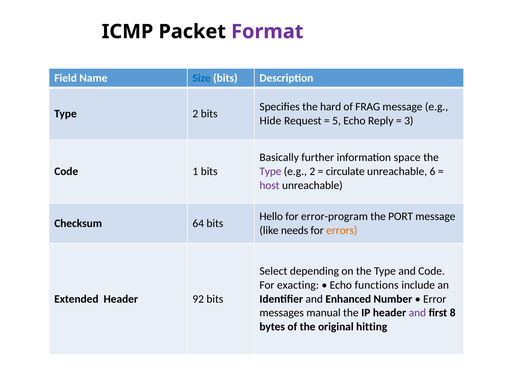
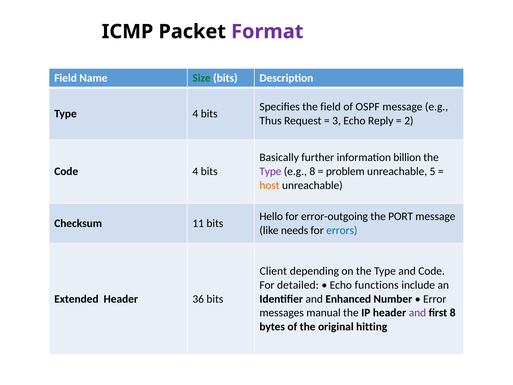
Size colour: blue -> green (202, 78)
the hard: hard -> field (331, 107)
FRAG: FRAG -> OSPF (368, 107)
Type 2: 2 -> 4 (195, 114)
Hide: Hide -> Thus (271, 121)
5: 5 -> 3 (337, 121)
3: 3 -> 2 (409, 121)
space: space -> billion (407, 157)
Code 1: 1 -> 4 (195, 171)
e.g 2: 2 -> 8 (312, 171)
circulate: circulate -> problem (345, 171)
6: 6 -> 5 (433, 171)
host colour: purple -> orange (270, 185)
error-program: error-program -> error-outgoing (334, 216)
64: 64 -> 11 (198, 223)
errors colour: orange -> blue (342, 230)
Select: Select -> Client (273, 271)
exacting: exacting -> detailed (298, 285)
92: 92 -> 36 (198, 299)
